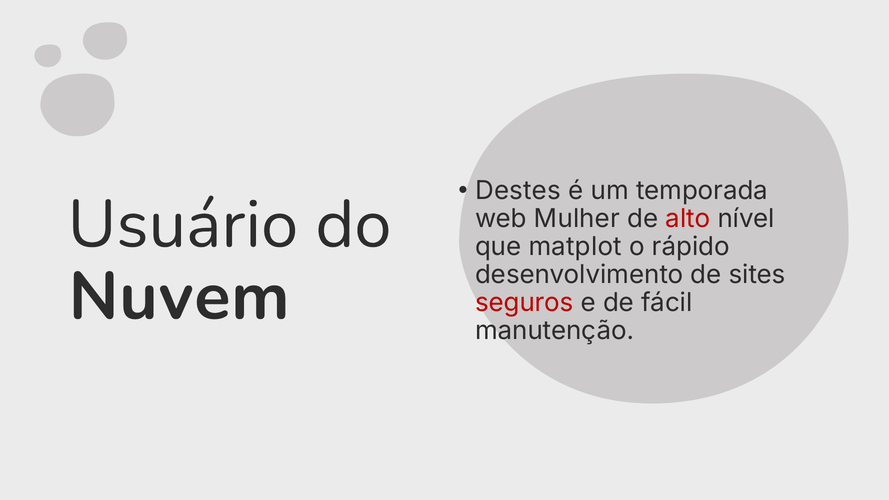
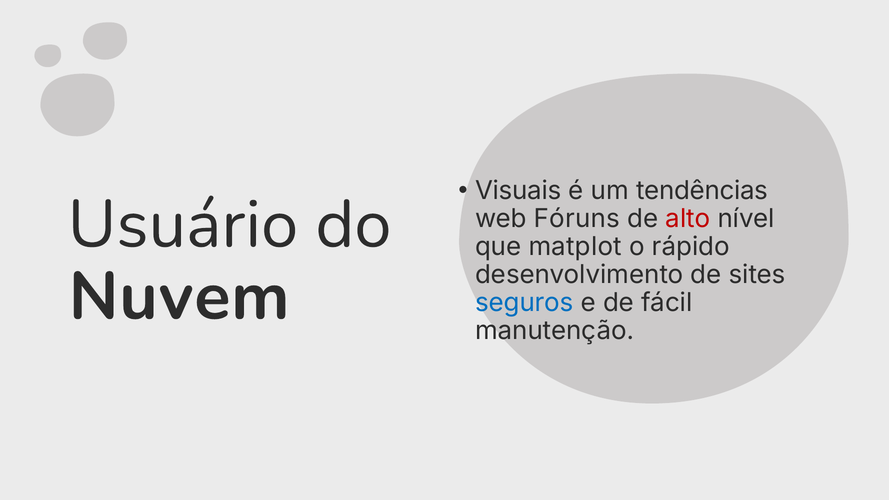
Destes: Destes -> Visuais (518, 191)
temporada: temporada -> tendências (702, 191)
Mulher: Mulher -> Fóruns (577, 219)
seguros colour: red -> blue (524, 303)
